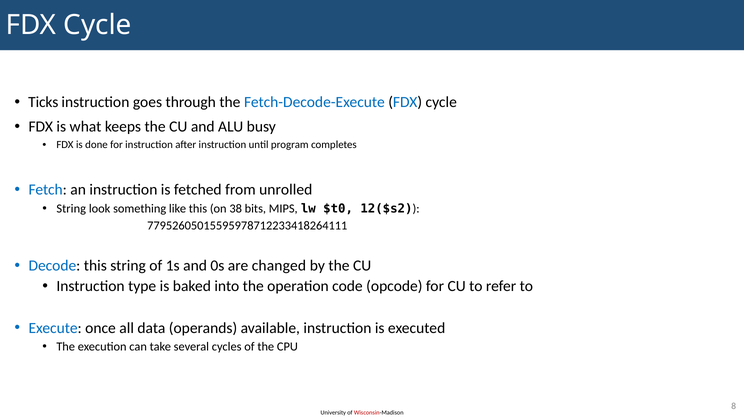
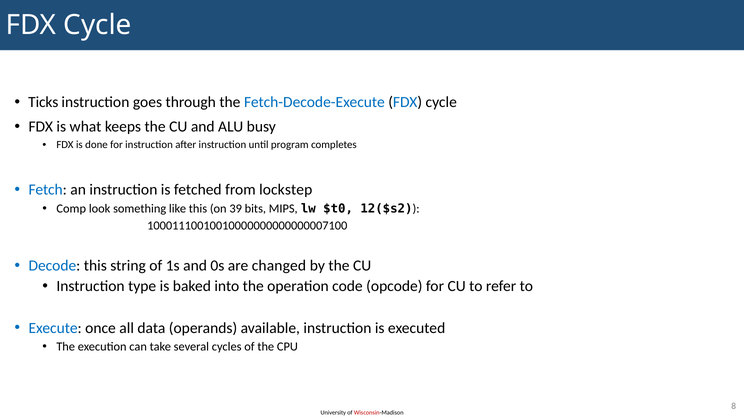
unrolled: unrolled -> lockstep (286, 190)
String: String -> Comp (71, 209)
38: 38 -> 39 (236, 209)
77952605015595978712233418264111: 77952605015595978712233418264111 -> 10001110010010000000000000007100 (247, 226)
